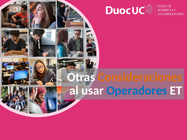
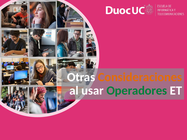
Operadores colour: blue -> green (137, 91)
